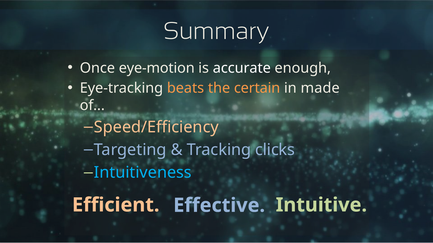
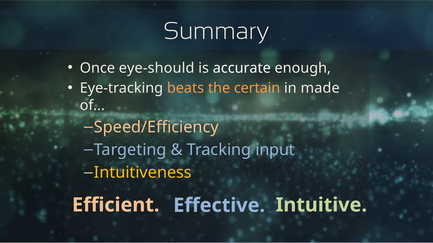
eye-motion: eye-motion -> eye-should (157, 68)
clicks: clicks -> input (275, 150)
Intuitiveness colour: light blue -> yellow (143, 173)
